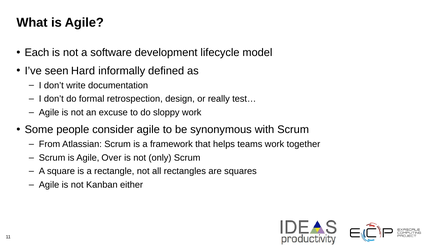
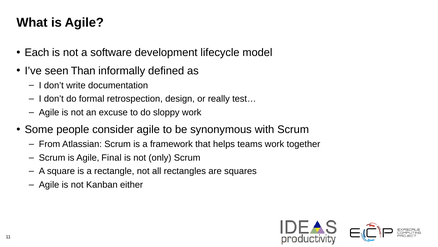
Hard: Hard -> Than (83, 71)
Over: Over -> Final (111, 157)
